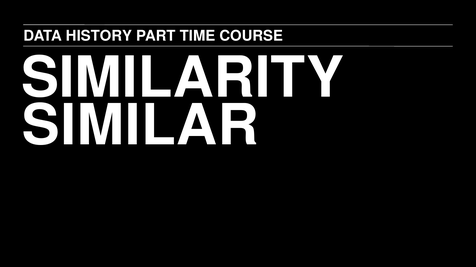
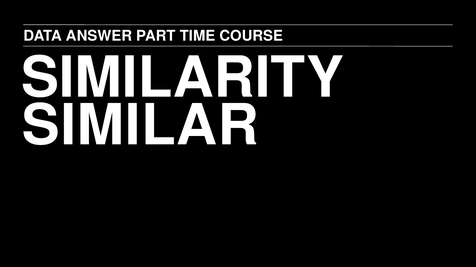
HISTORY: HISTORY -> ANSWER (99, 36)
